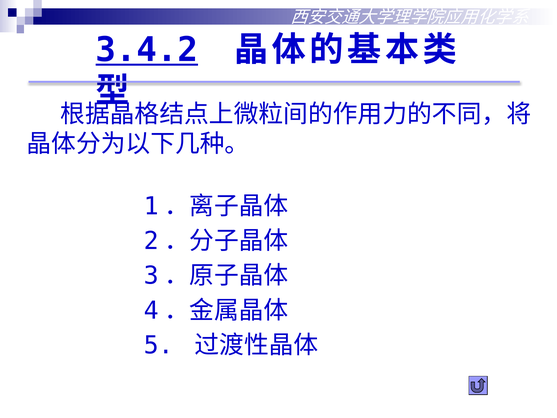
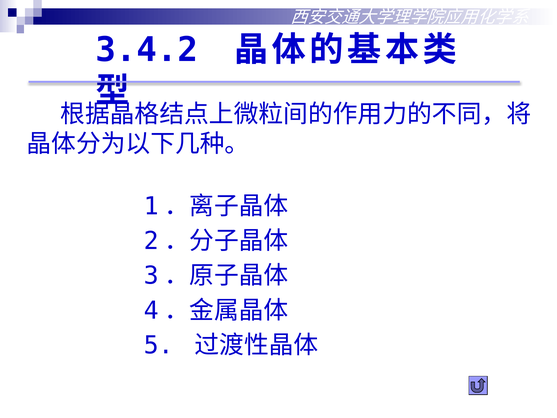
3.4.2 underline: present -> none (147, 50)
